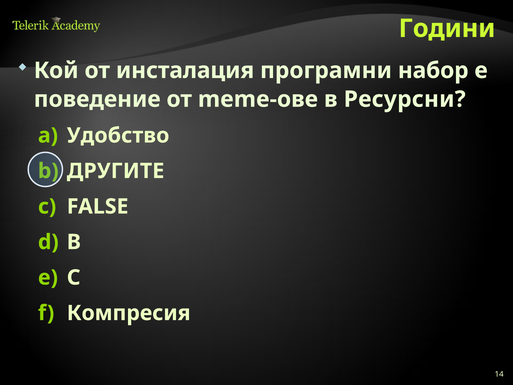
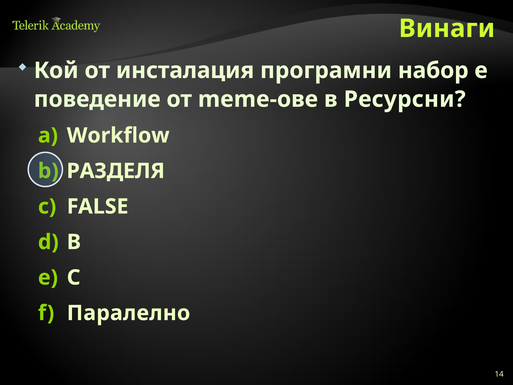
Години: Години -> Винаги (447, 28)
Удобство: Удобство -> Workflow (118, 135)
ДРУГИТЕ: ДРУГИТЕ -> РАЗДЕЛЯ (116, 171)
Компресия: Компресия -> Паралелно (129, 313)
